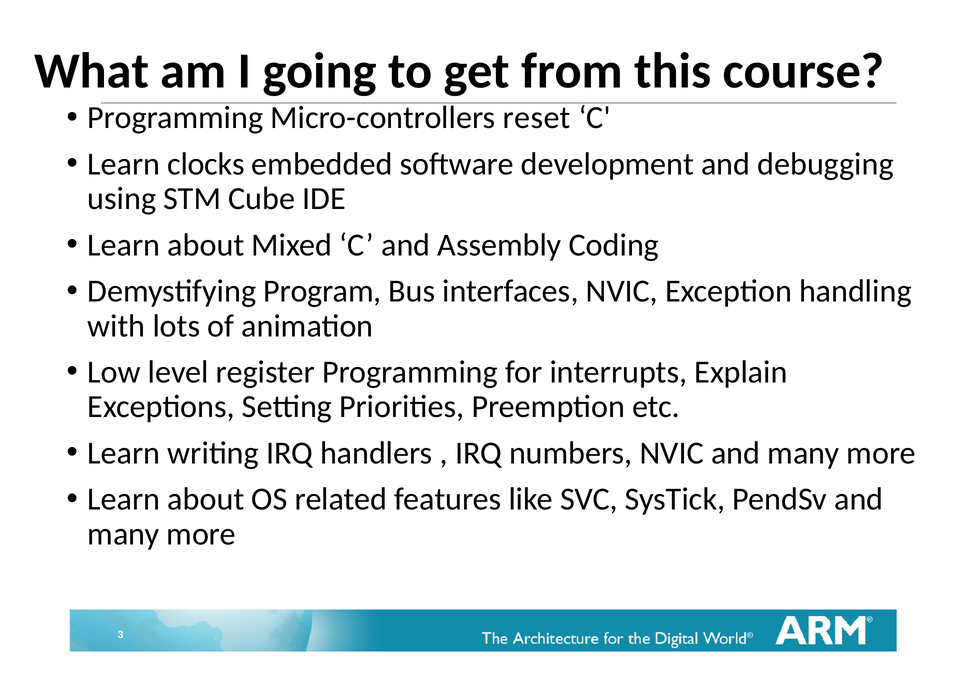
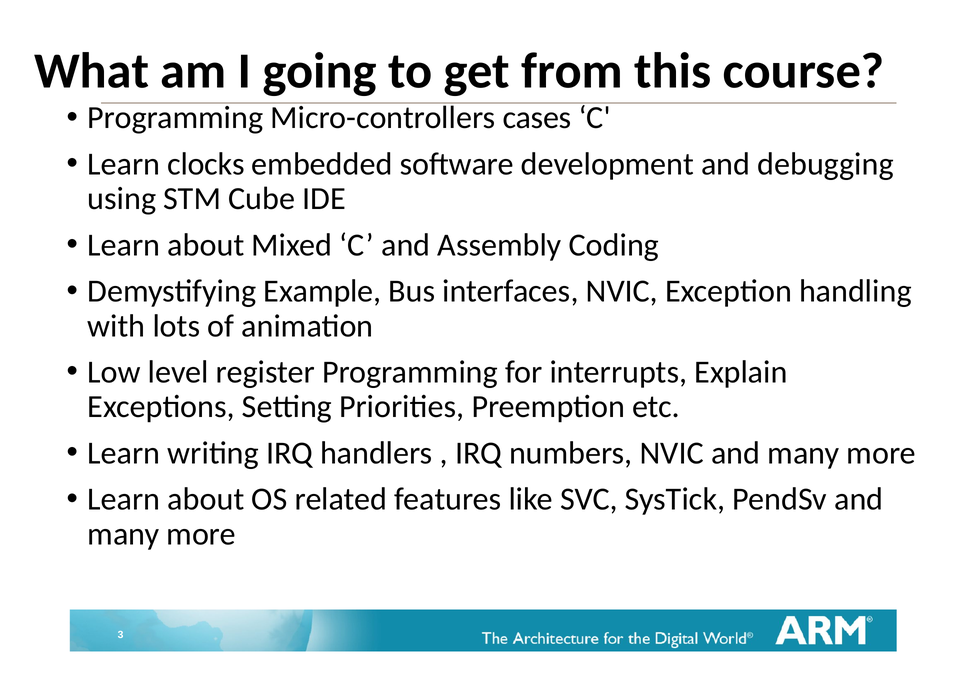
reset: reset -> cases (537, 118)
Program: Program -> Example (322, 291)
